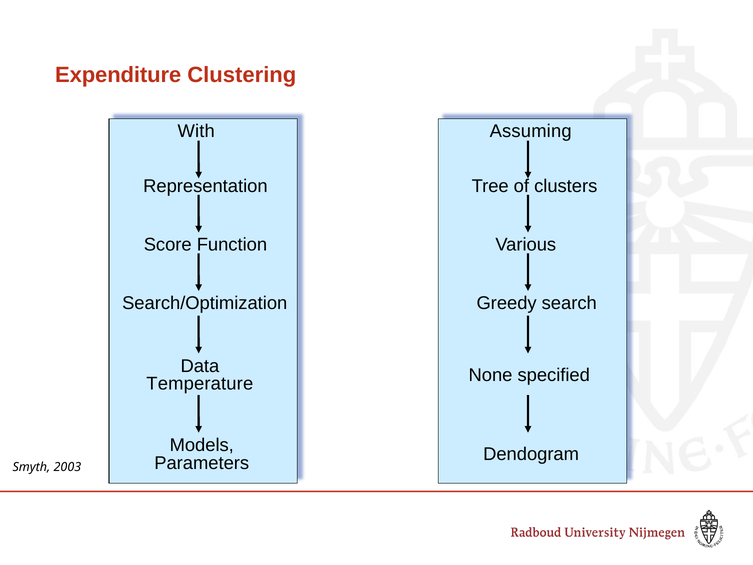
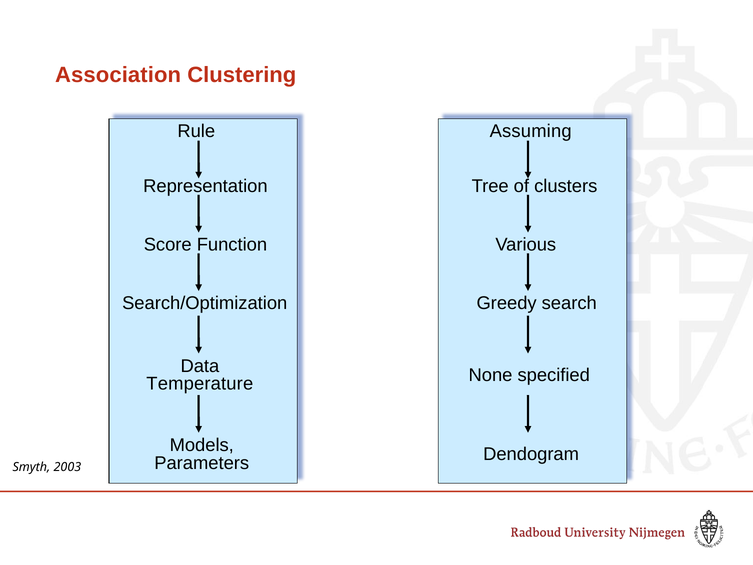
Expenditure: Expenditure -> Association (118, 75)
With: With -> Rule (196, 131)
